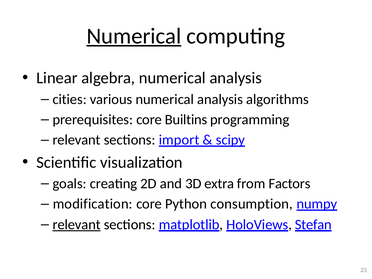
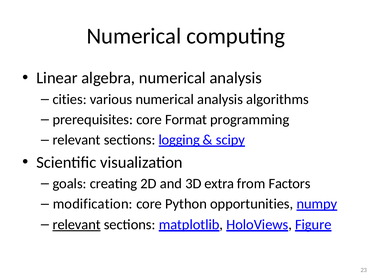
Numerical underline: present -> none (134, 36)
Builtins: Builtins -> Format (186, 120)
import: import -> logging (179, 140)
consumption: consumption -> opportunities (252, 204)
Stefan: Stefan -> Figure (313, 225)
